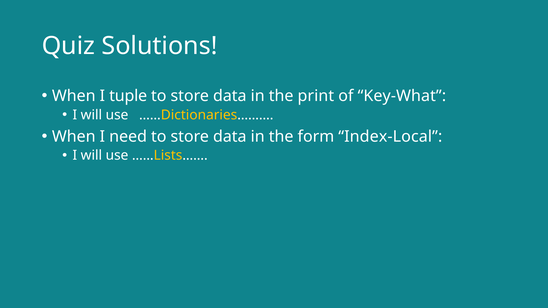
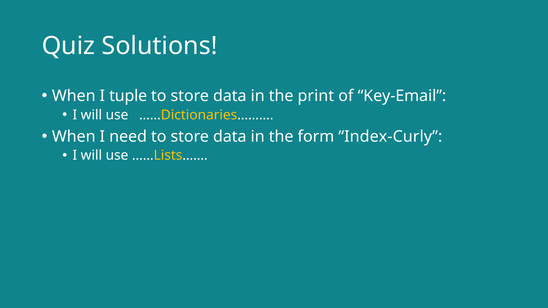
Key-What: Key-What -> Key-Email (402, 96)
Index-Local: Index-Local -> Index-Curly (390, 137)
